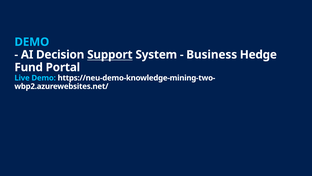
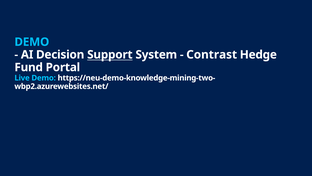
Business: Business -> Contrast (212, 54)
